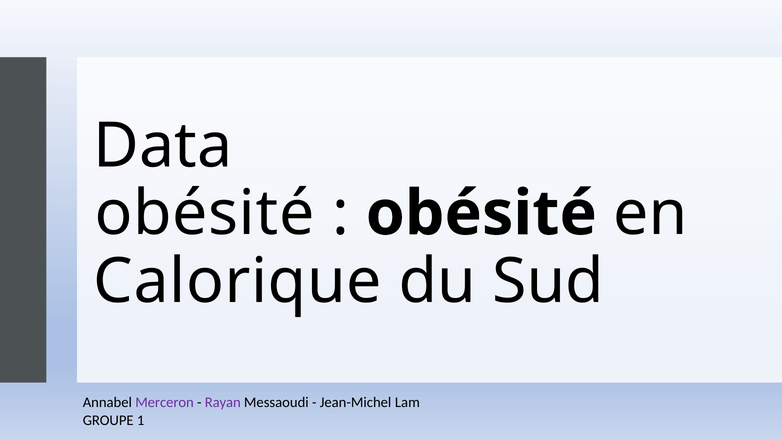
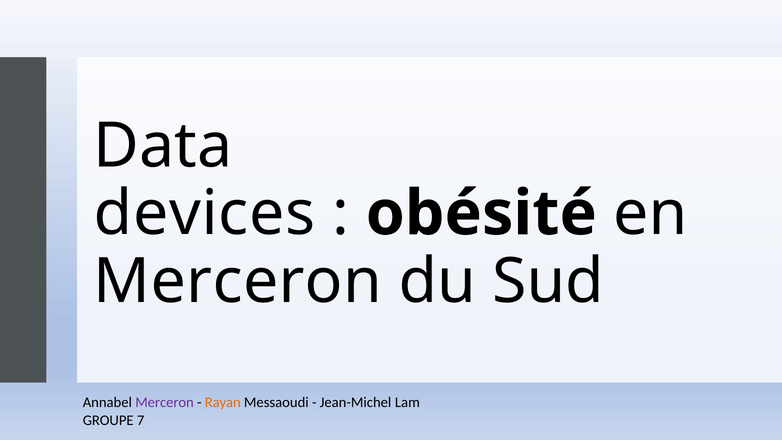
obésité: obésité -> devices (204, 214)
Calorique: Calorique -> Merceron (238, 281)
Rayan colour: purple -> orange (223, 402)
1: 1 -> 7 (141, 420)
